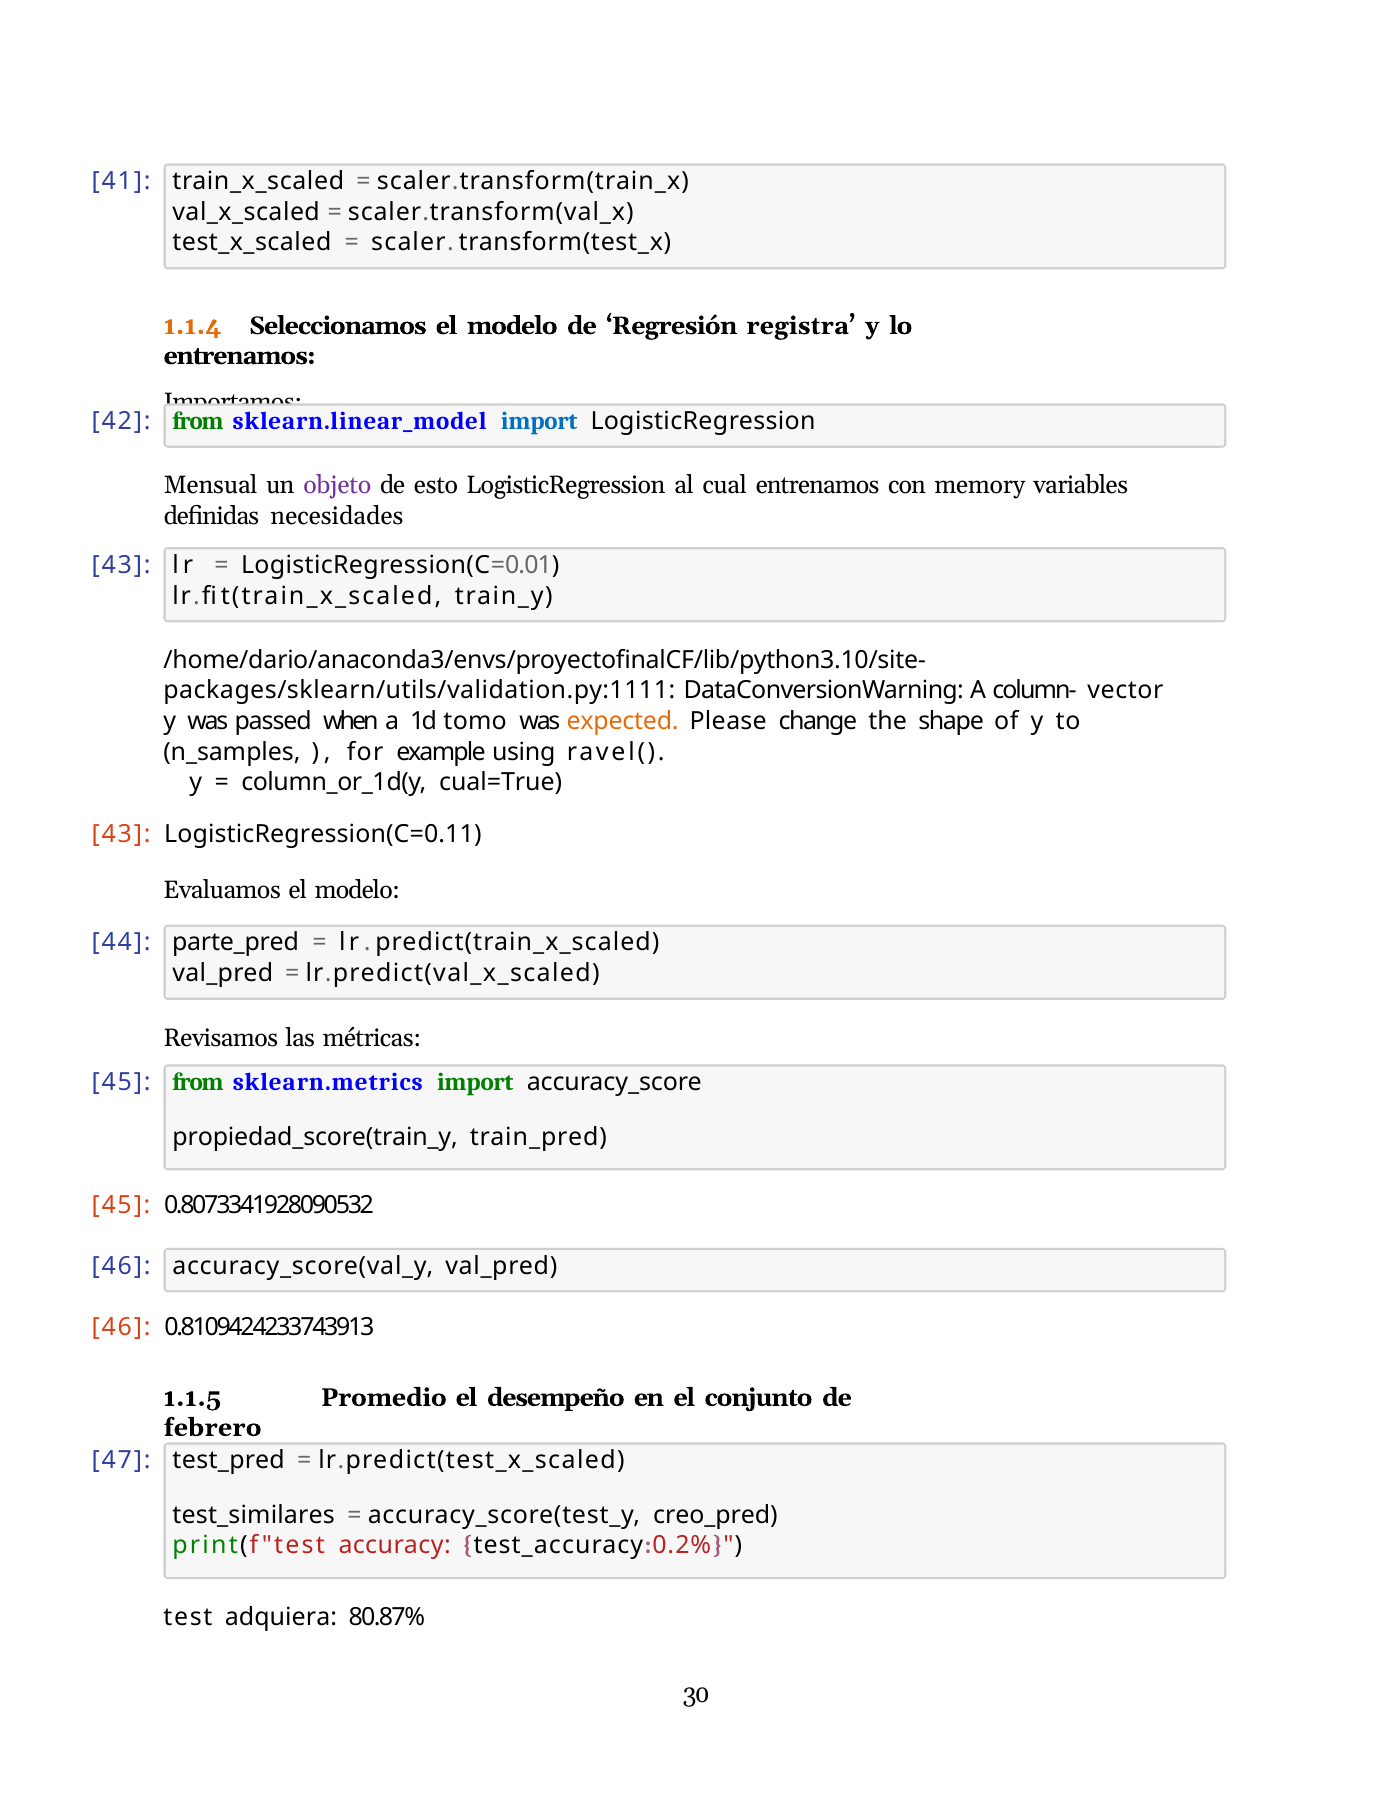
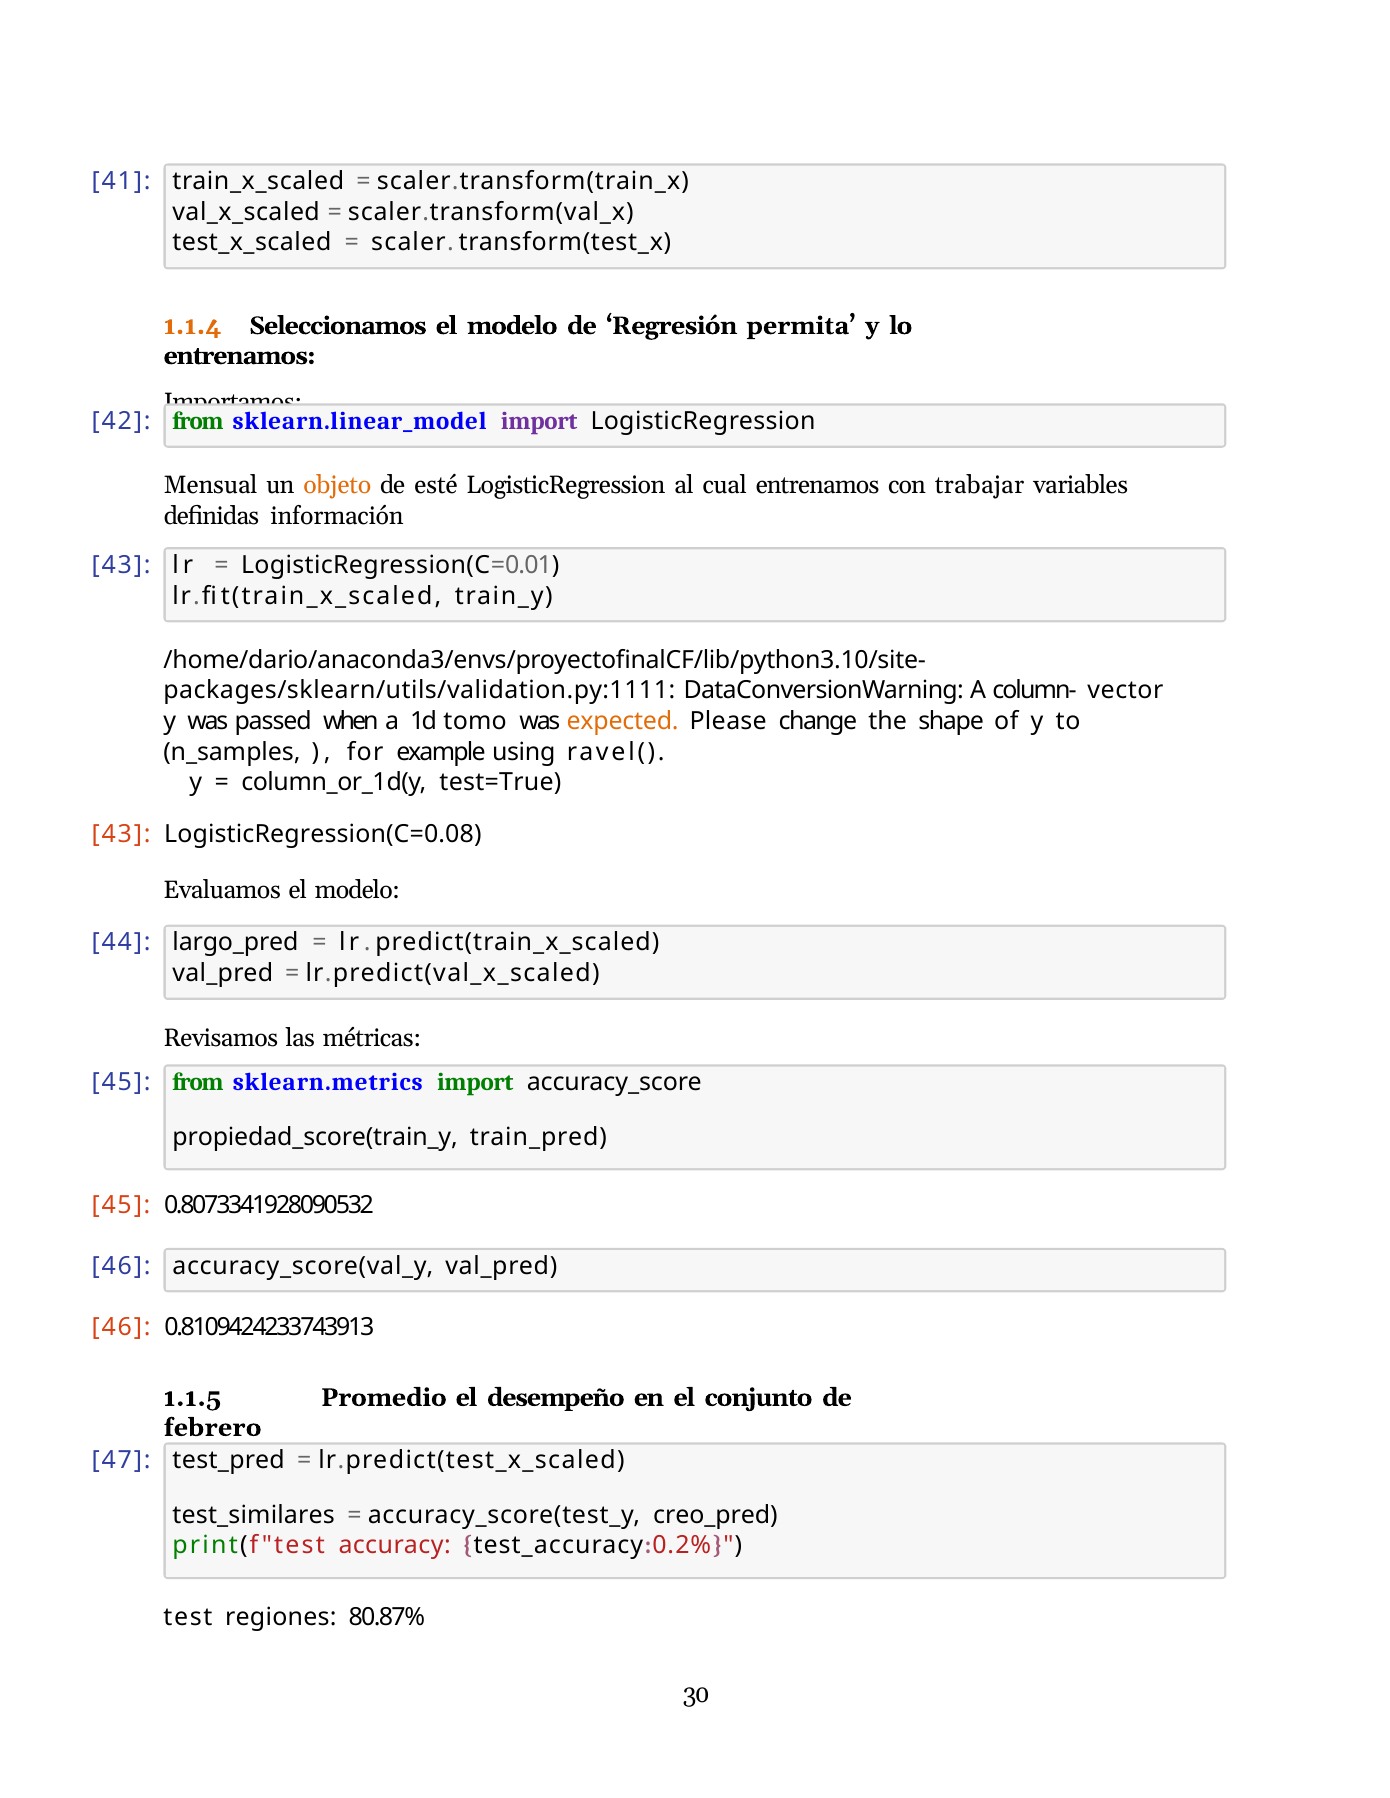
registra: registra -> permita (801, 326)
import colour: blue -> purple (539, 421)
objeto colour: purple -> orange (337, 486)
esto: esto -> esté (436, 486)
memory: memory -> trabajar (980, 486)
necesidades: necesidades -> información (337, 516)
cual=True: cual=True -> test=True (500, 783)
LogisticRegression(C=0.11: LogisticRegression(C=0.11 -> LogisticRegression(C=0.08 (323, 835)
parte_pred: parte_pred -> largo_pred (235, 943)
adquiera: adquiera -> regiones (281, 1618)
